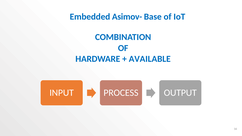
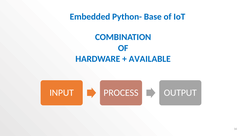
Asimov-: Asimov- -> Python- (127, 17)
